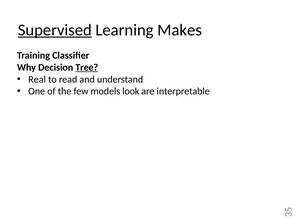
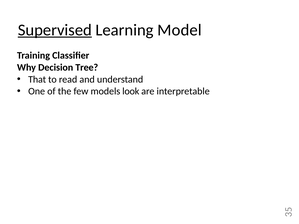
Makes: Makes -> Model (180, 30)
Tree underline: present -> none (87, 67)
Real: Real -> That (37, 79)
